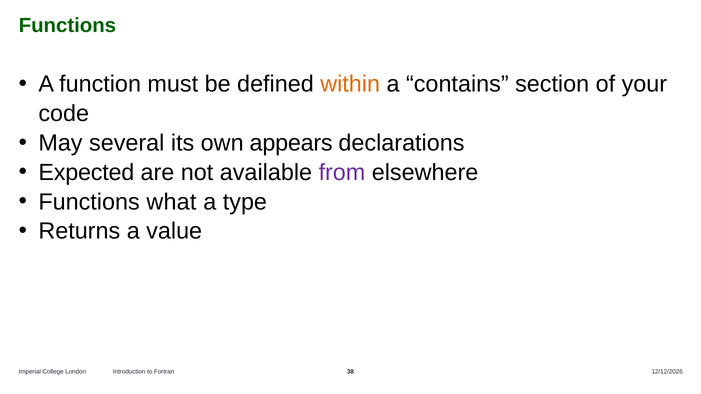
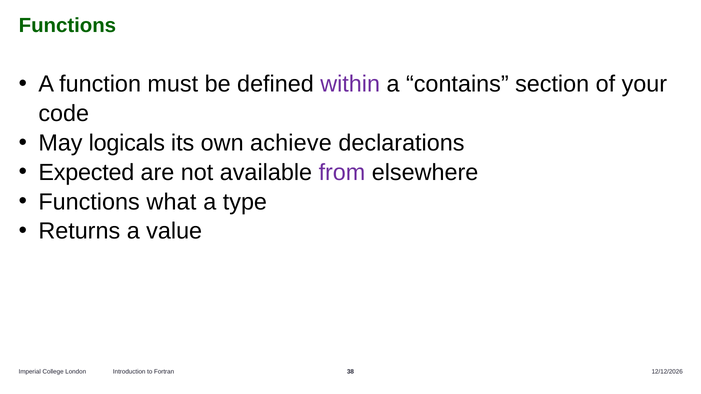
within colour: orange -> purple (350, 84)
several: several -> logicals (127, 143)
appears: appears -> achieve (291, 143)
